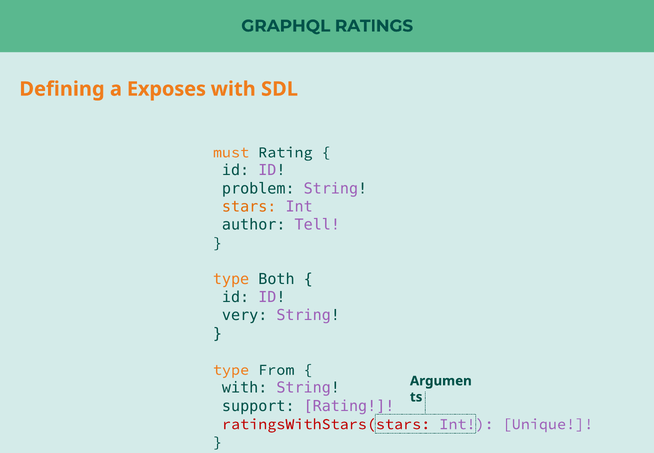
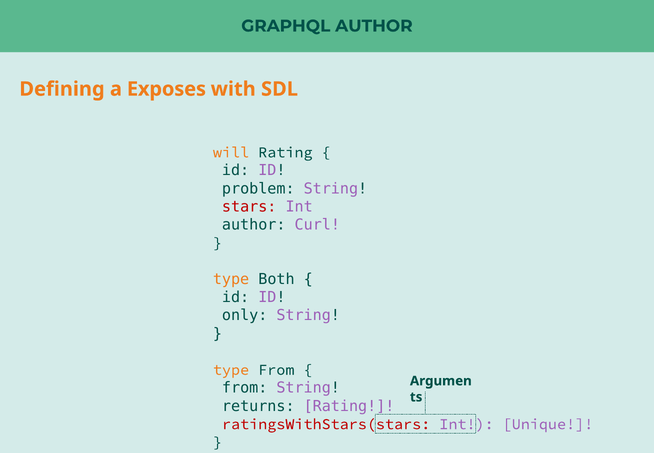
GRAPHQL RATINGS: RATINGS -> AUTHOR (374, 26)
must: must -> will (231, 152)
stars colour: orange -> red (249, 207)
Tell: Tell -> Curl (317, 225)
very: very -> only (245, 315)
with: with -> from (245, 388)
support: support -> returns (258, 406)
